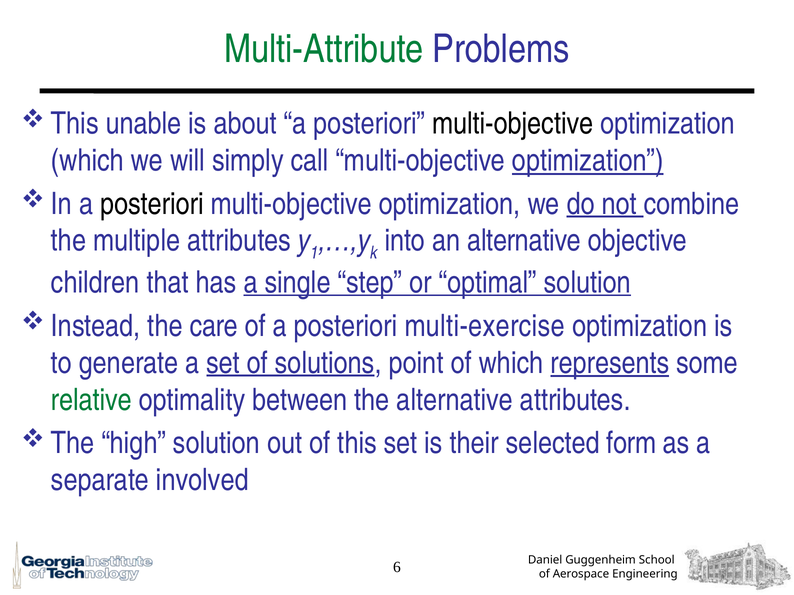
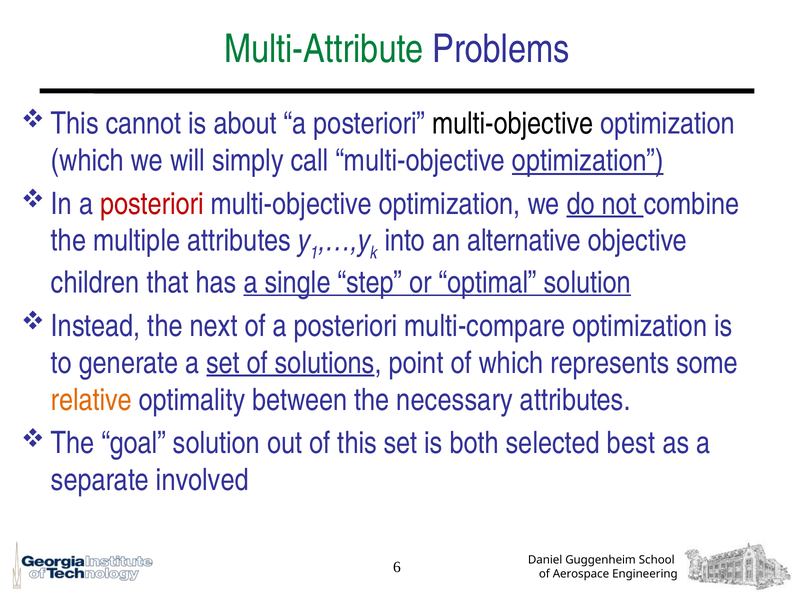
unable: unable -> cannot (143, 124)
posteriori colour: black -> red (152, 204)
care: care -> next (214, 326)
multi-exercise: multi-exercise -> multi-compare (485, 326)
represents underline: present -> none (610, 363)
relative colour: green -> orange (91, 400)
the alternative: alternative -> necessary (455, 400)
high: high -> goal (134, 443)
their: their -> both (474, 443)
form: form -> best (631, 443)
